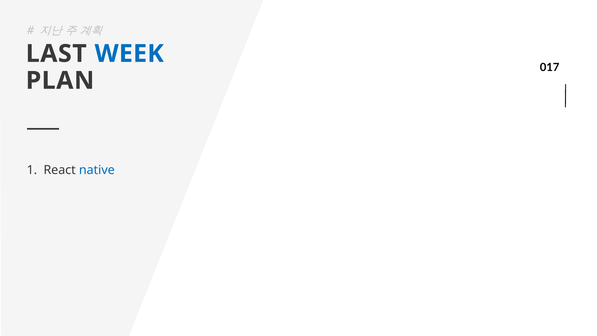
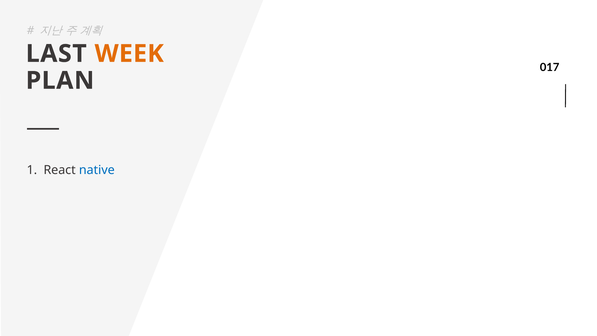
WEEK colour: blue -> orange (129, 54)
